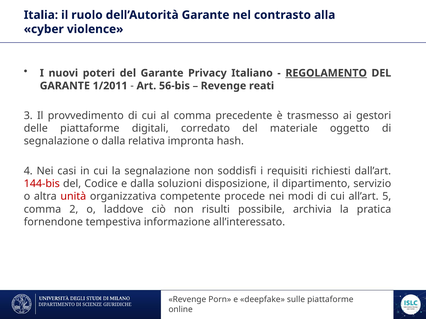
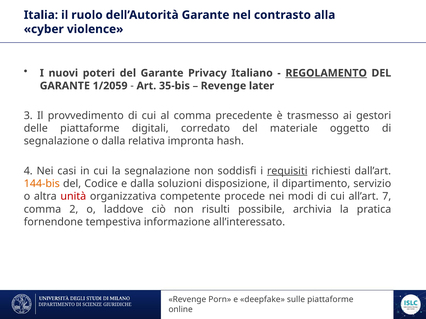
1/2011: 1/2011 -> 1/2059 (110, 86)
56-bis: 56-bis -> 35-bis (174, 86)
reati: reati -> later (262, 86)
requisiti underline: none -> present (287, 171)
144-bis colour: red -> orange (42, 184)
5: 5 -> 7 (387, 197)
